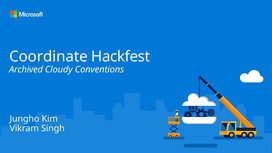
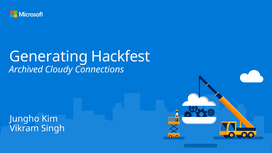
Coordinate: Coordinate -> Generating (49, 57)
Conventions: Conventions -> Connections (99, 70)
